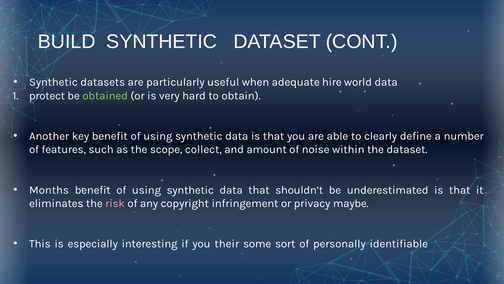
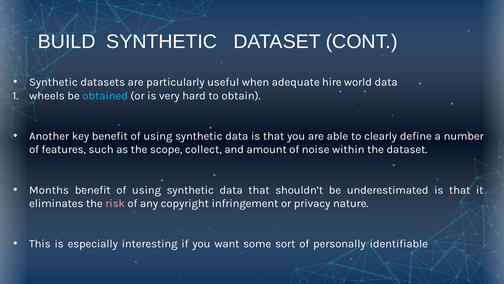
protect: protect -> wheels (47, 96)
obtained colour: light green -> light blue (105, 96)
maybe: maybe -> nature (351, 203)
their: their -> want (227, 244)
